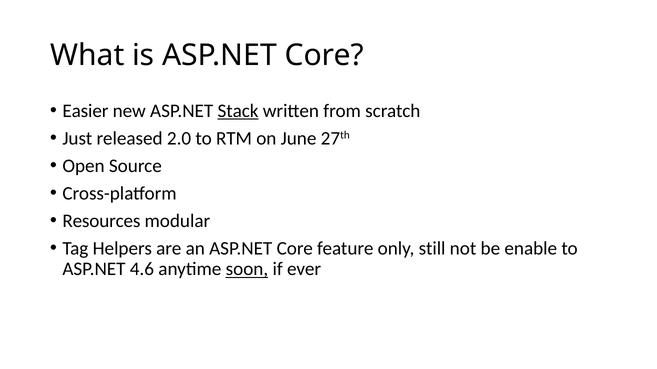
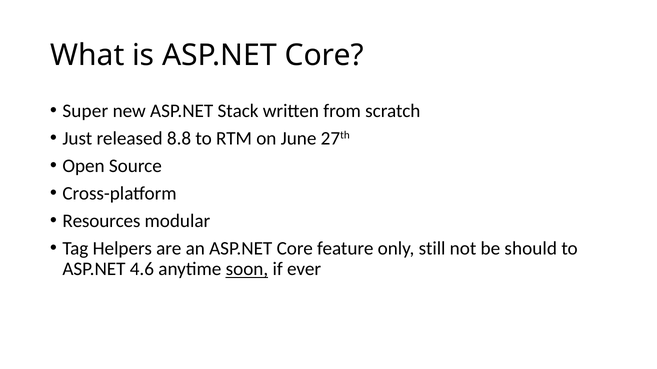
Easier: Easier -> Super (85, 111)
Stack underline: present -> none (238, 111)
2.0: 2.0 -> 8.8 (179, 139)
enable: enable -> should (531, 249)
